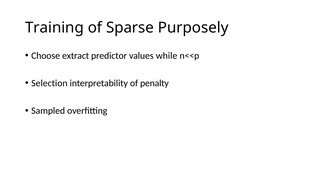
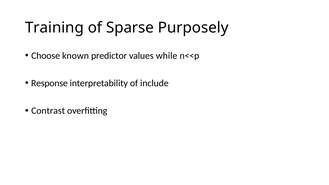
extract: extract -> known (76, 56)
Selection: Selection -> Response (49, 83)
penalty: penalty -> include (154, 83)
Sampled: Sampled -> Contrast (48, 111)
